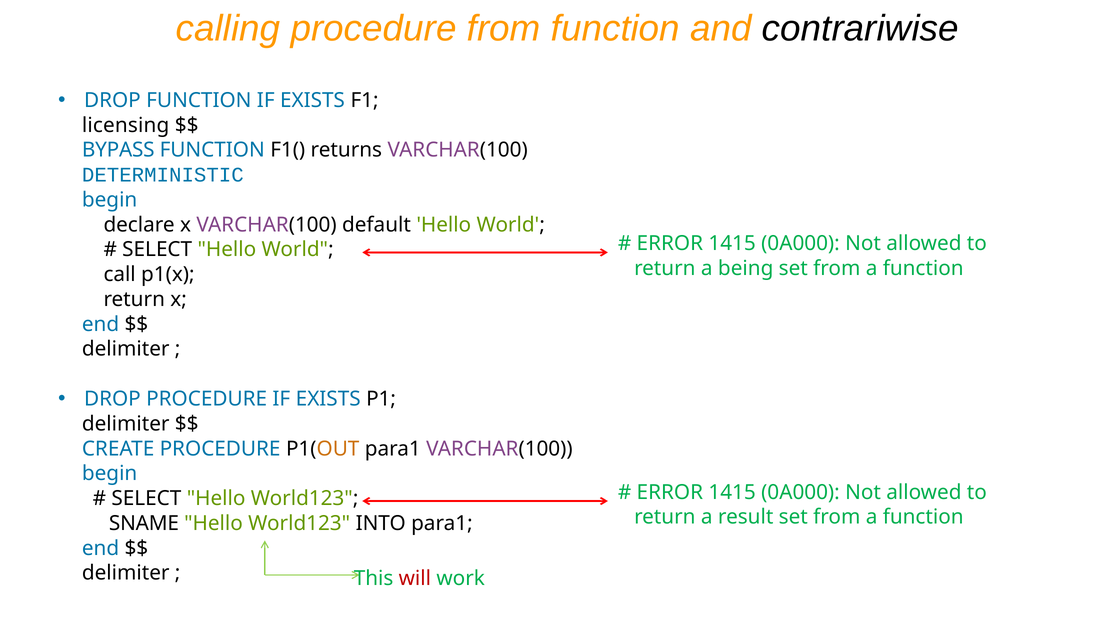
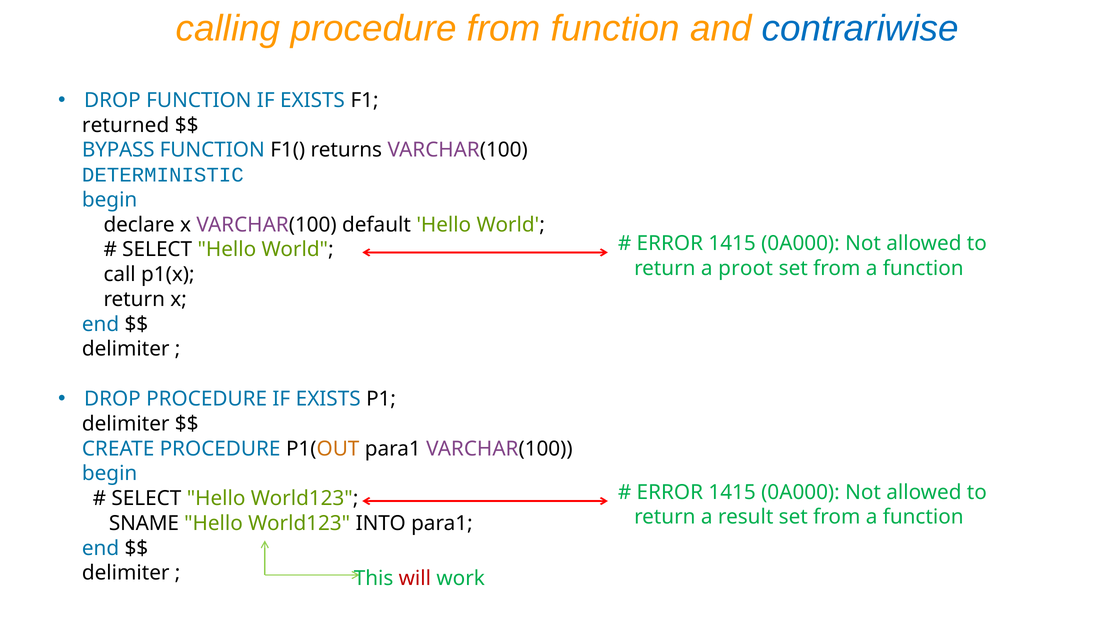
contrariwise colour: black -> blue (860, 29)
licensing: licensing -> returned (126, 125)
being: being -> proot (746, 269)
